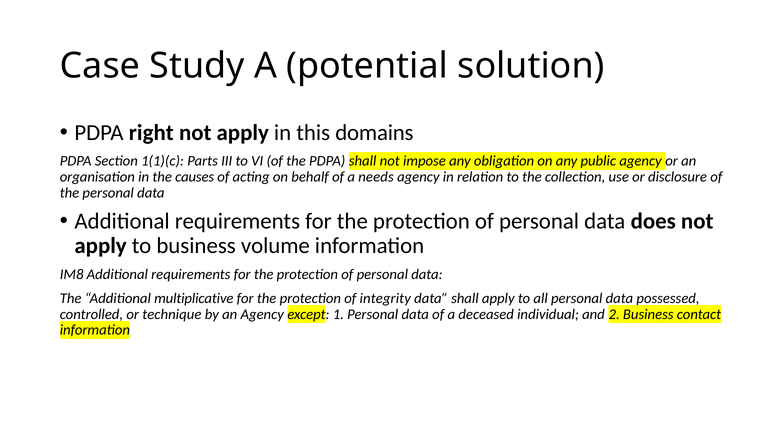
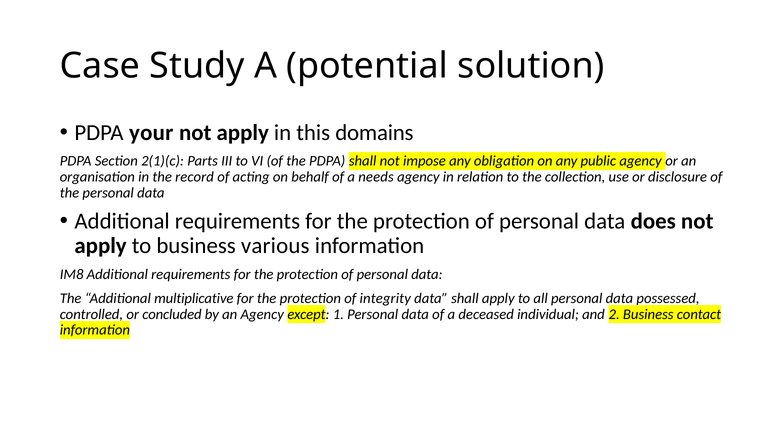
right: right -> your (151, 133)
1(1)(c: 1(1)(c -> 2(1)(c (163, 161)
causes: causes -> record (195, 177)
volume: volume -> various (275, 246)
technique: technique -> concluded (172, 314)
